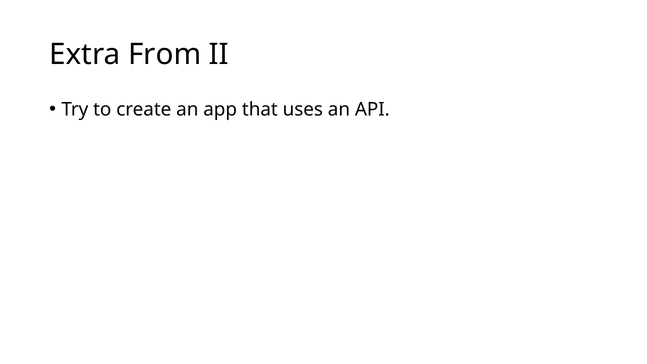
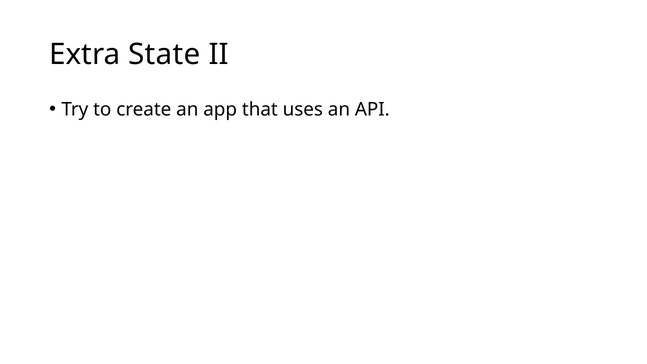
From: From -> State (165, 54)
